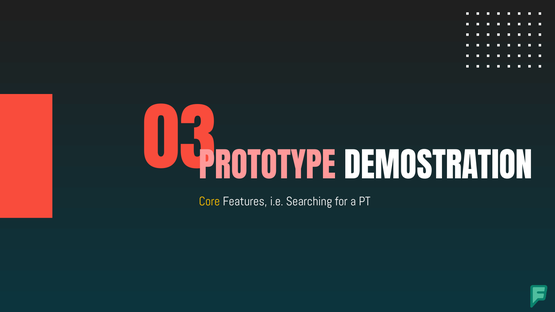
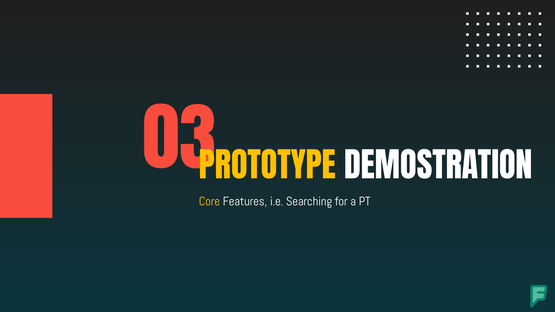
PROTOTYPE colour: pink -> yellow (267, 167)
